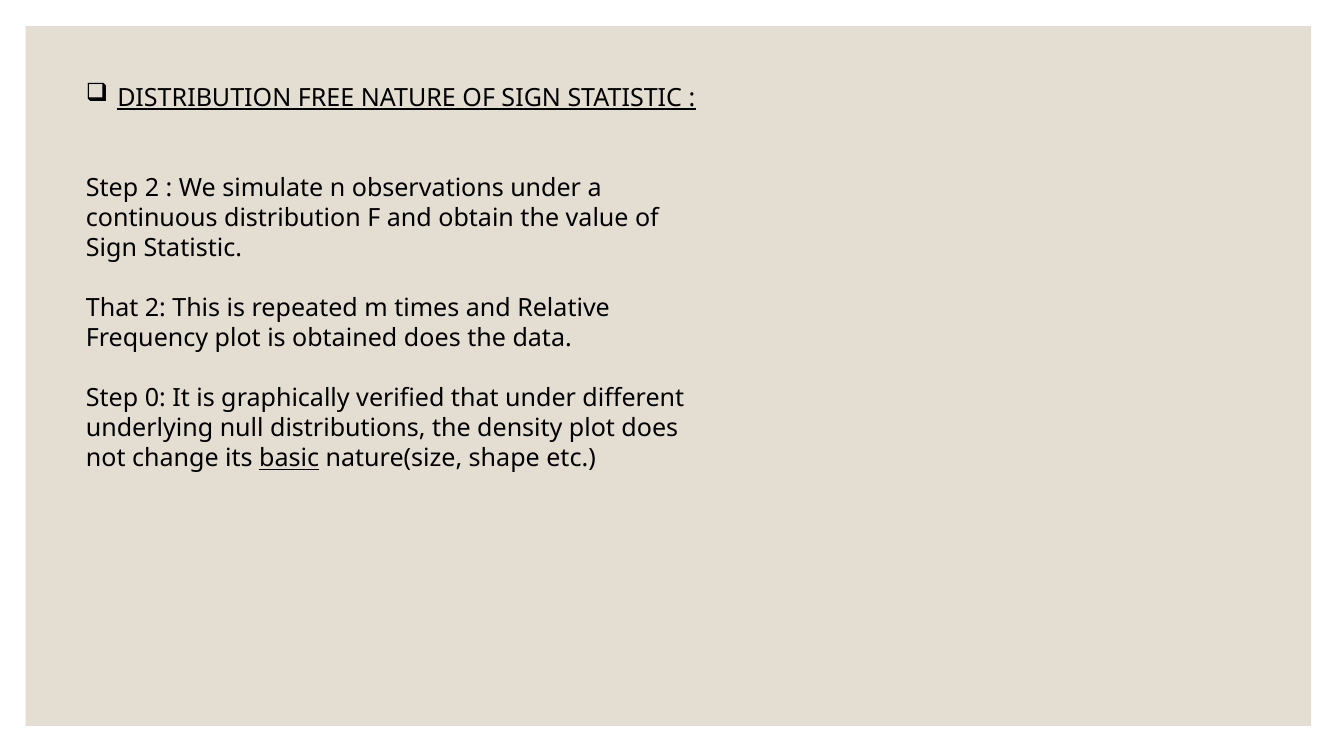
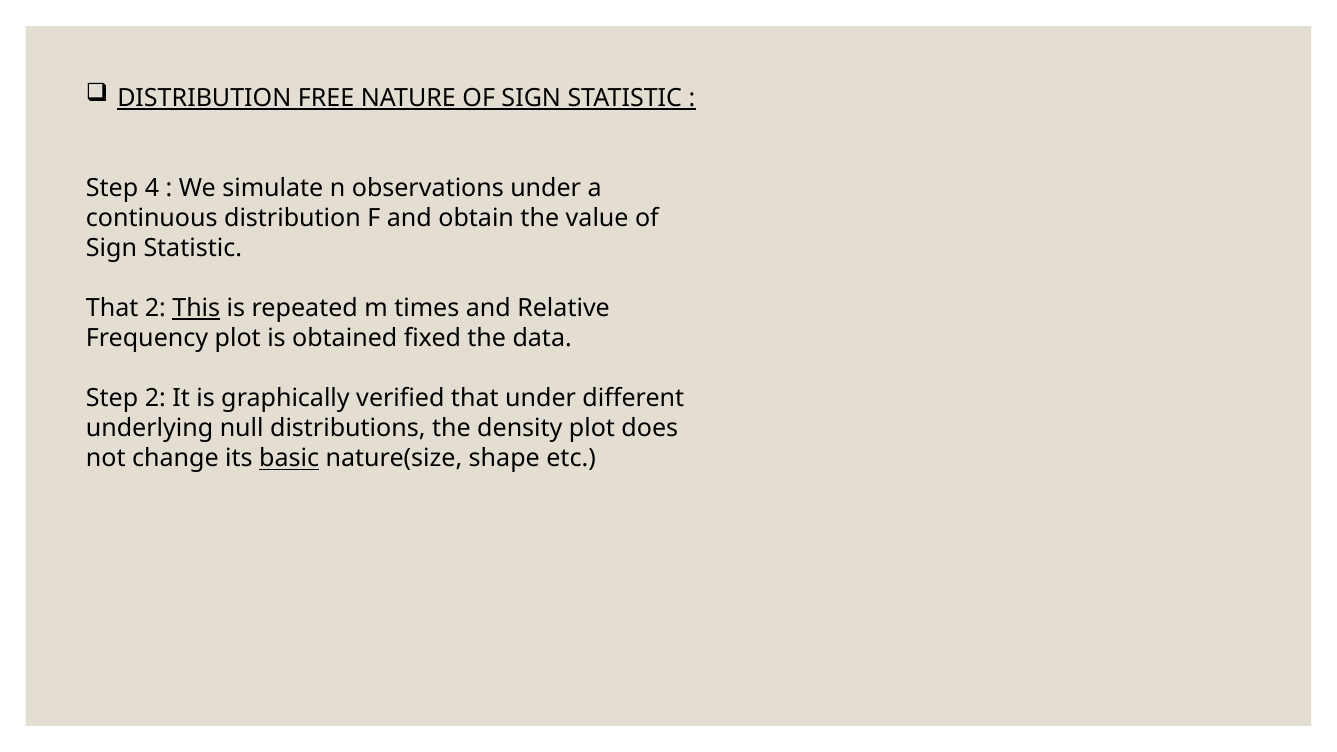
Step 2: 2 -> 4 (152, 188)
This underline: none -> present (196, 308)
obtained does: does -> fixed (432, 338)
Step 0: 0 -> 2 (155, 399)
